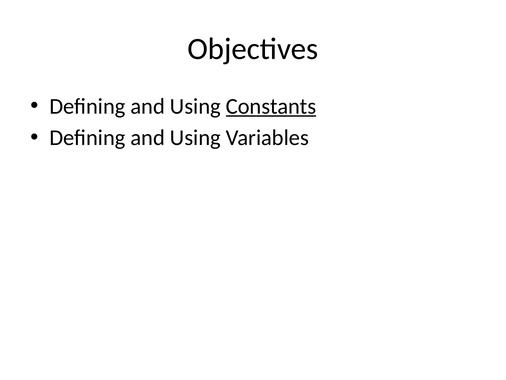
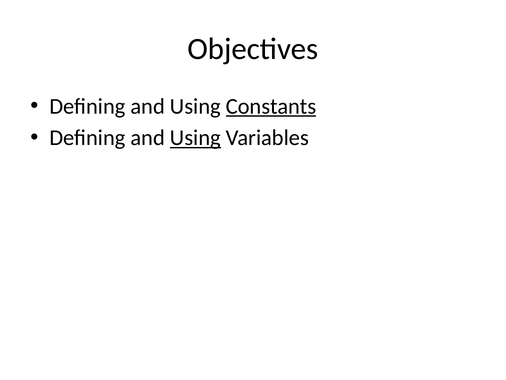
Using underline: none -> present (195, 138)
